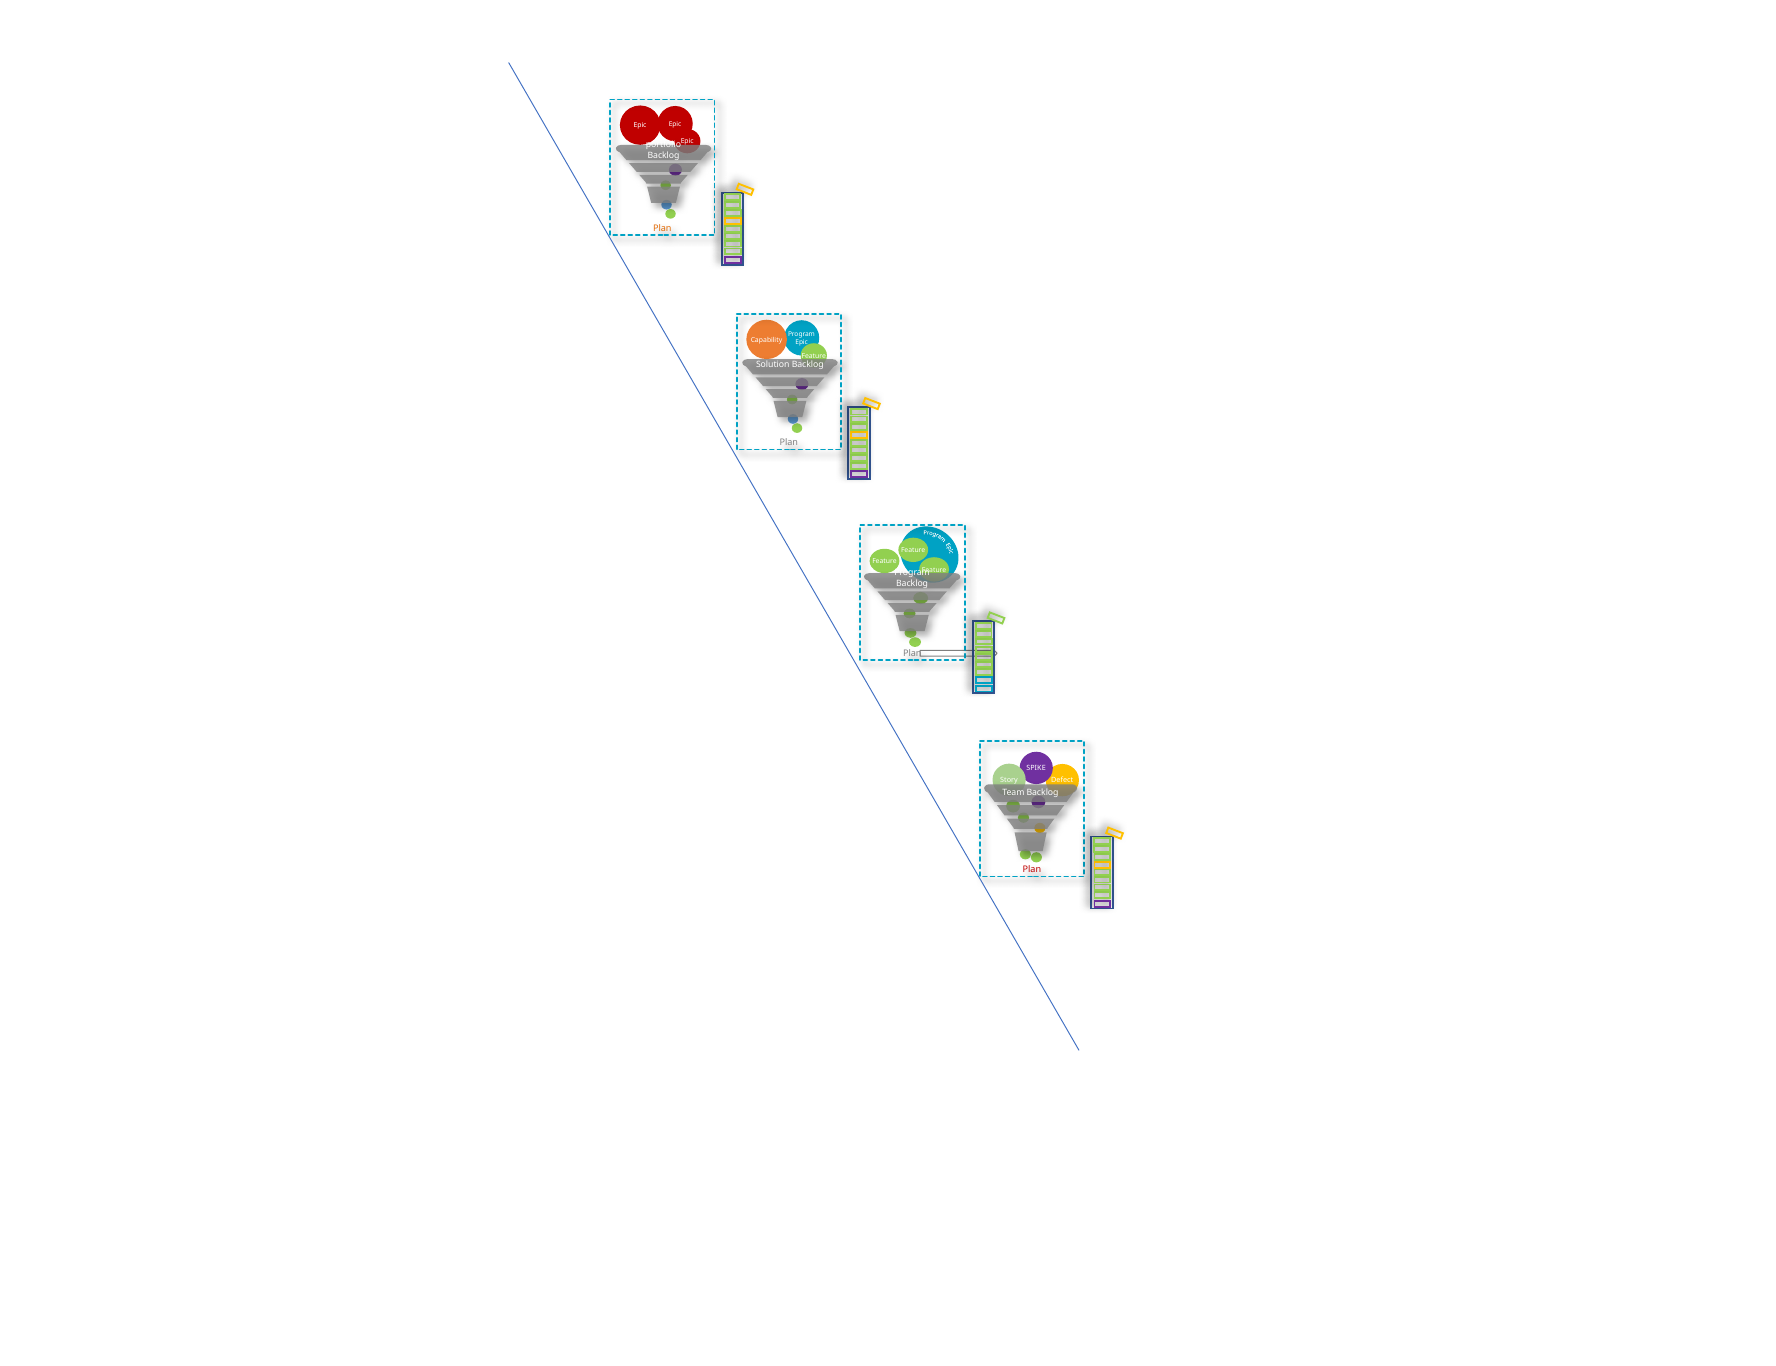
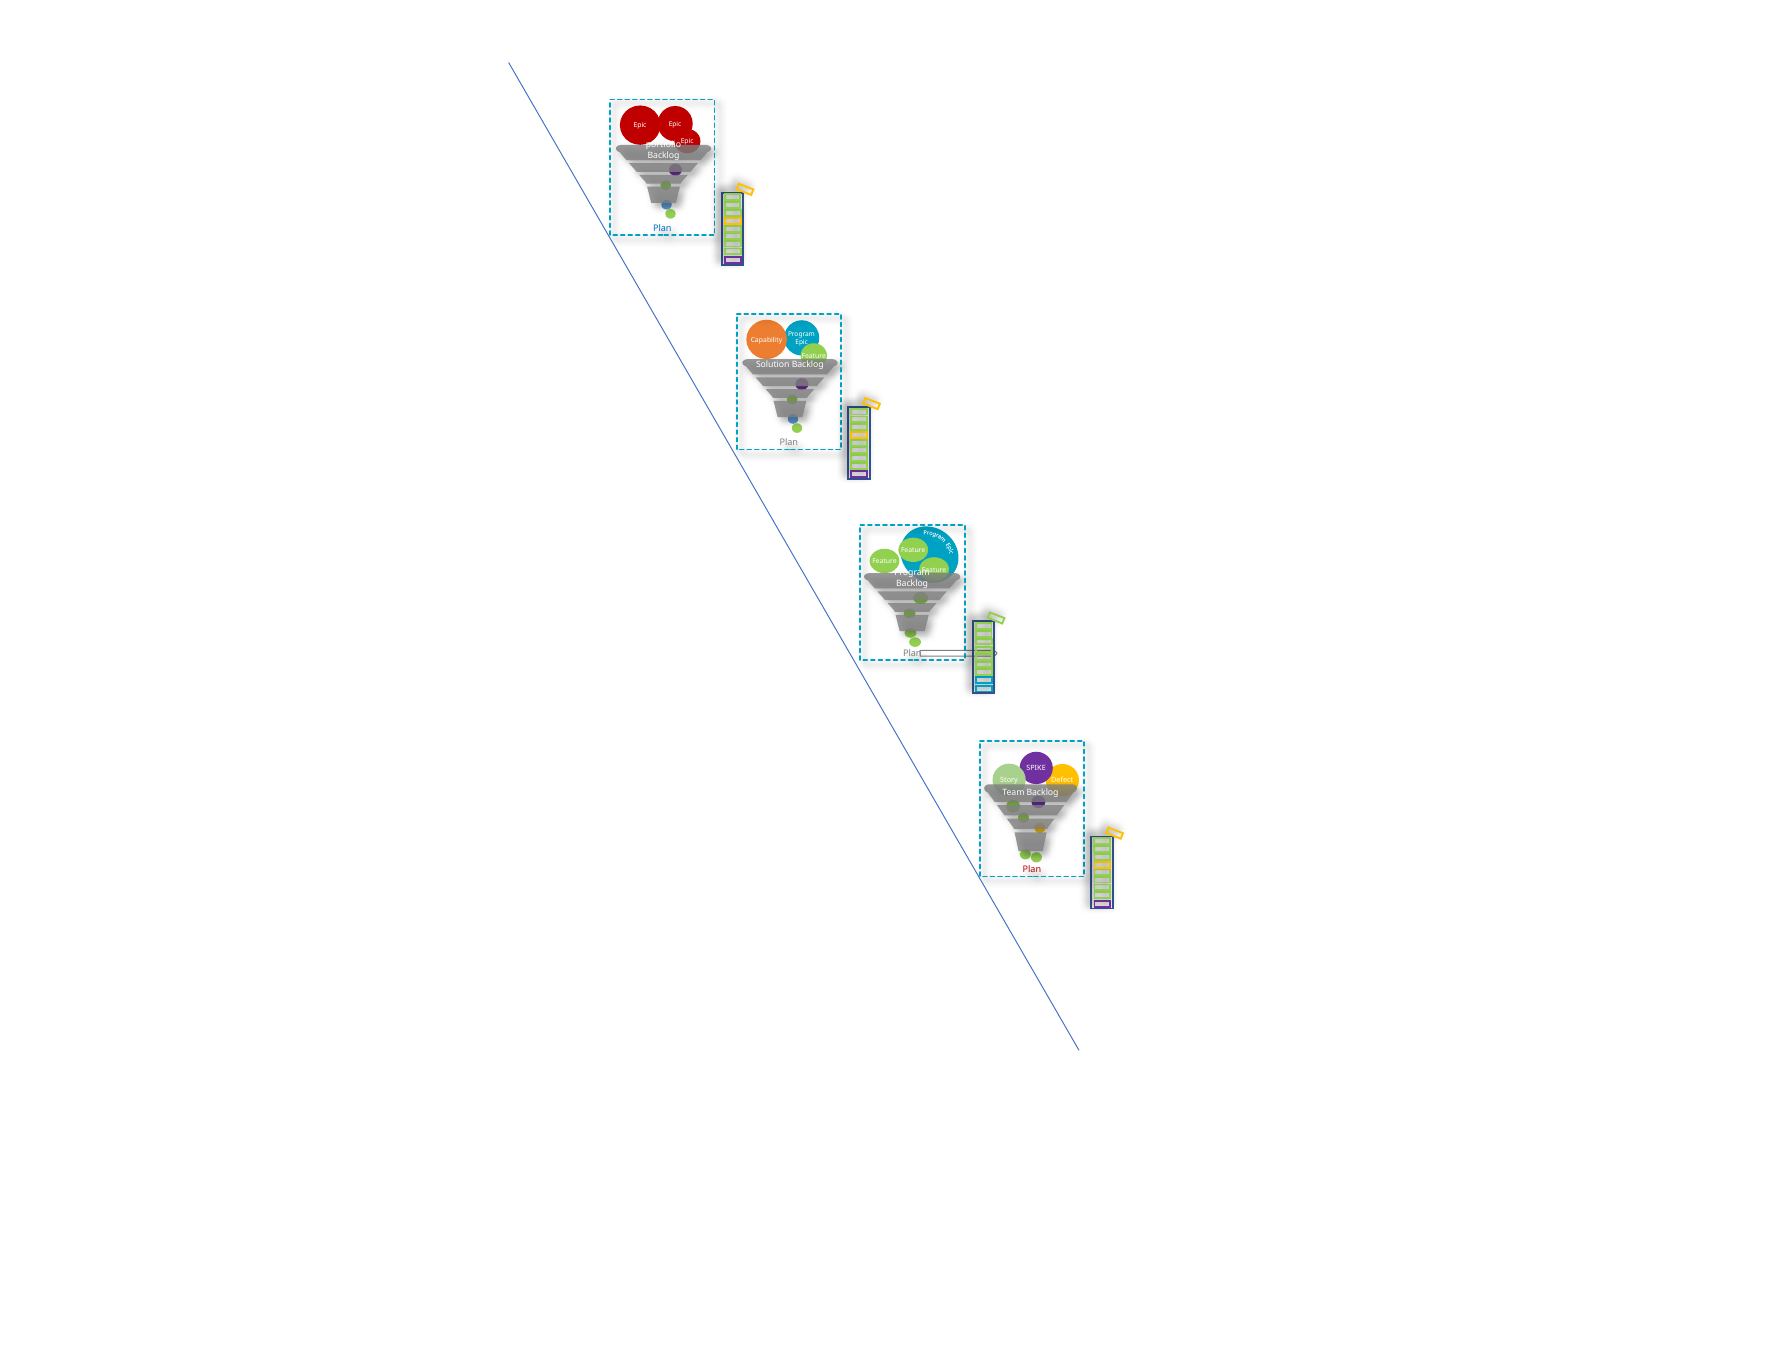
Plan colour: orange -> blue (662, 229)
